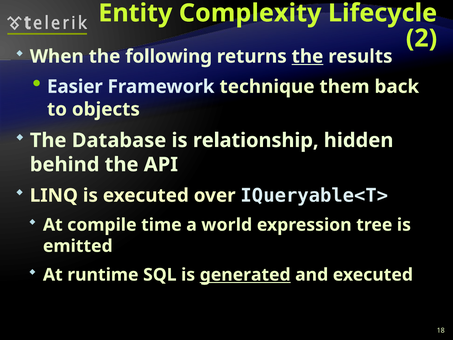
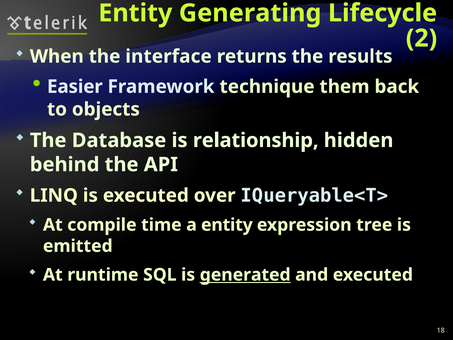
Complexity: Complexity -> Generating (250, 13)
following: following -> interface (169, 56)
the underline: present -> none (307, 56)
a world: world -> entity (227, 225)
